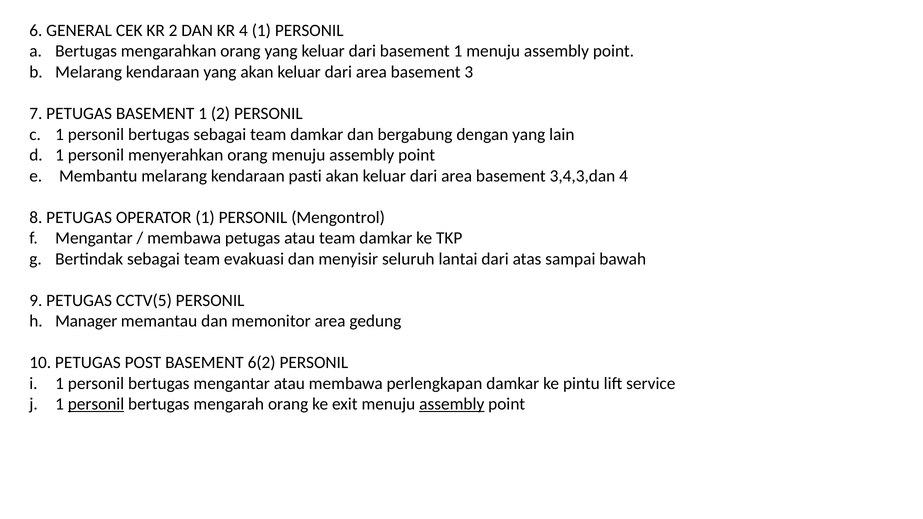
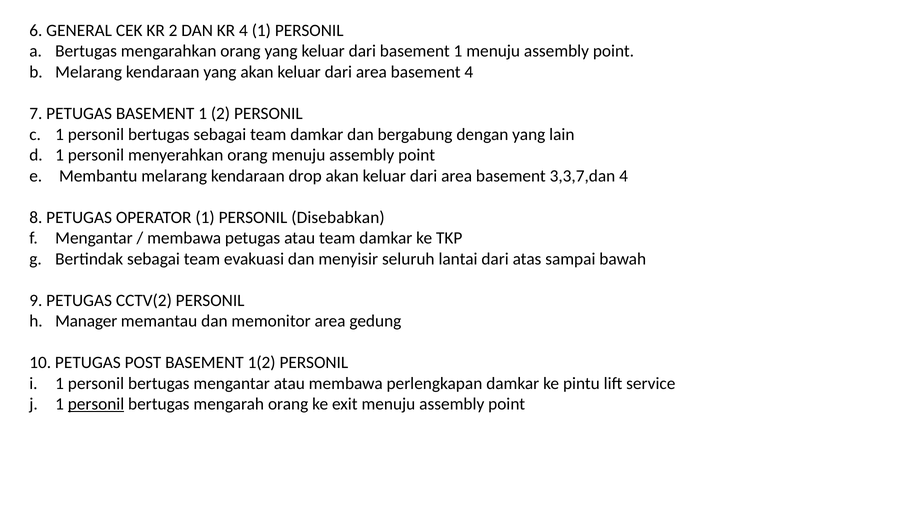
basement 3: 3 -> 4 (469, 72)
pasti: pasti -> drop (305, 176)
3,4,3,dan: 3,4,3,dan -> 3,3,7,dan (582, 176)
Mengontrol: Mengontrol -> Disebabkan (338, 217)
CCTV(5: CCTV(5 -> CCTV(2 (144, 301)
6(2: 6(2 -> 1(2 (262, 363)
assembly underline: present -> none (452, 404)
